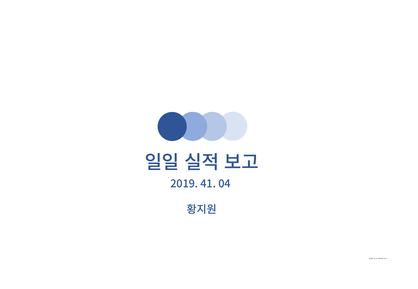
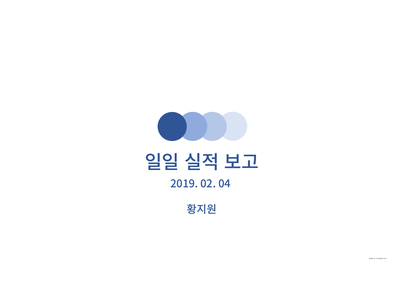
41: 41 -> 02 (208, 184)
